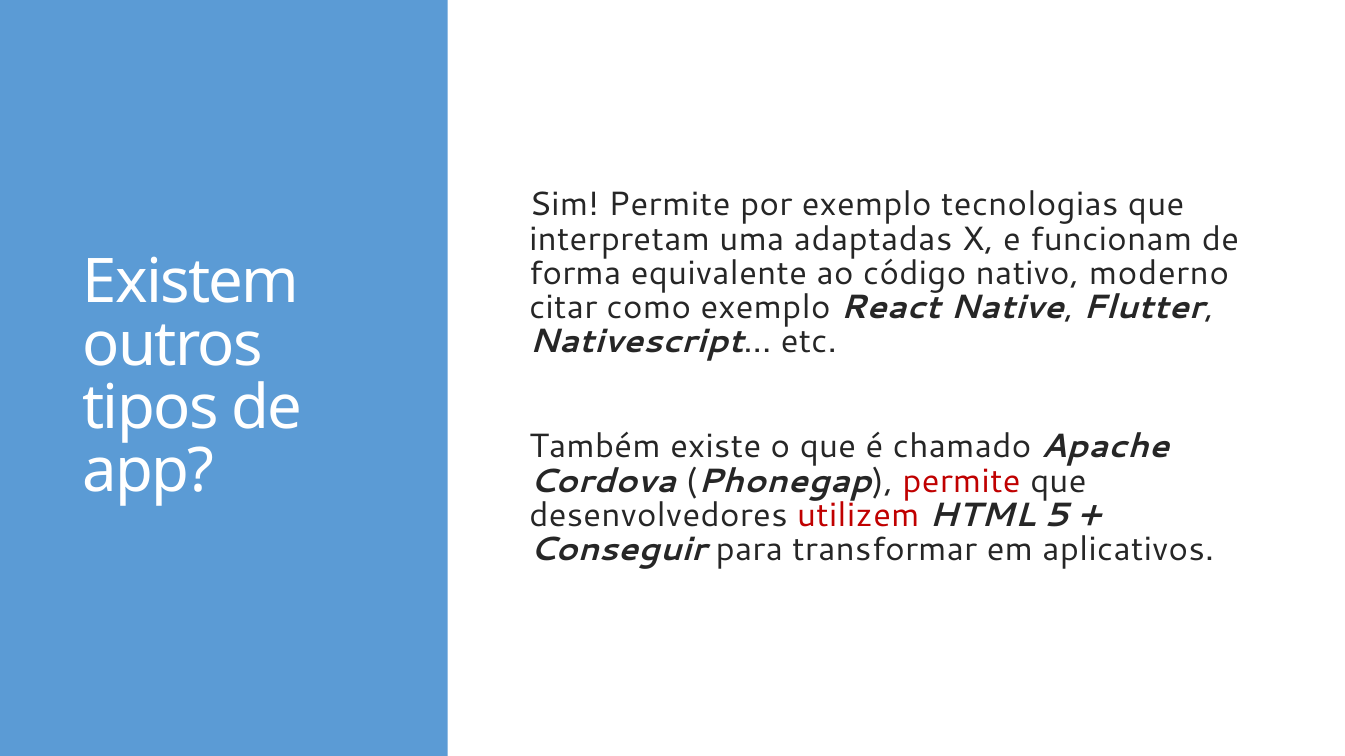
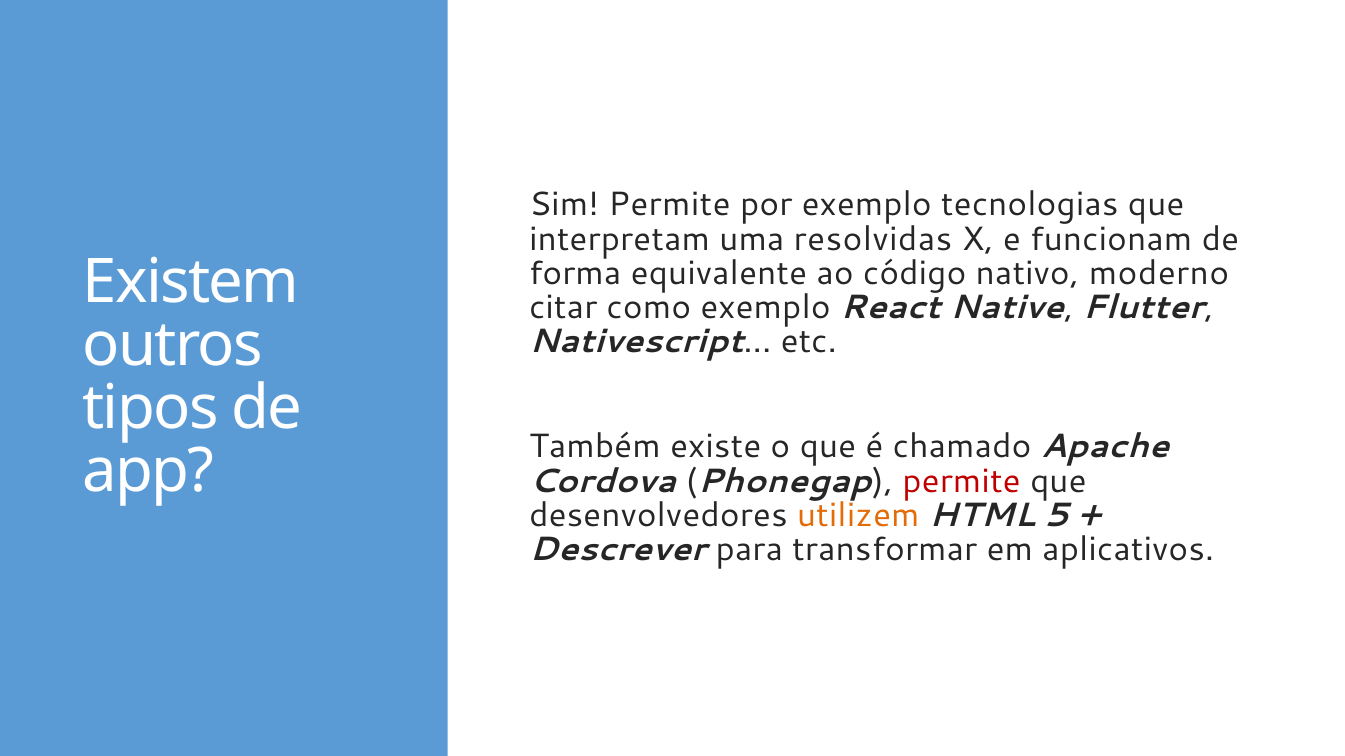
adaptadas: adaptadas -> resolvidas (873, 239)
utilizem colour: red -> orange (858, 516)
Conseguir: Conseguir -> Descrever (618, 550)
